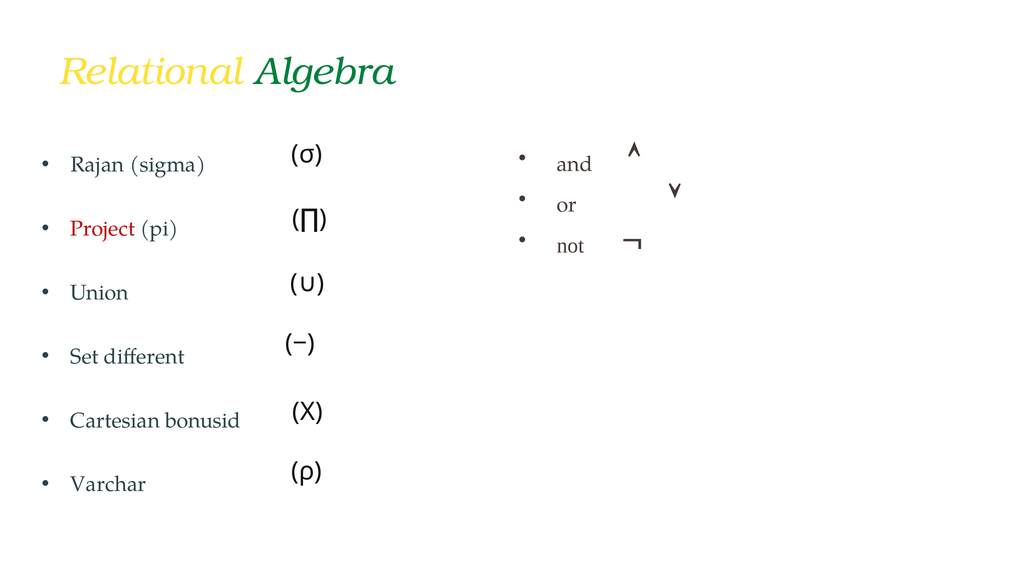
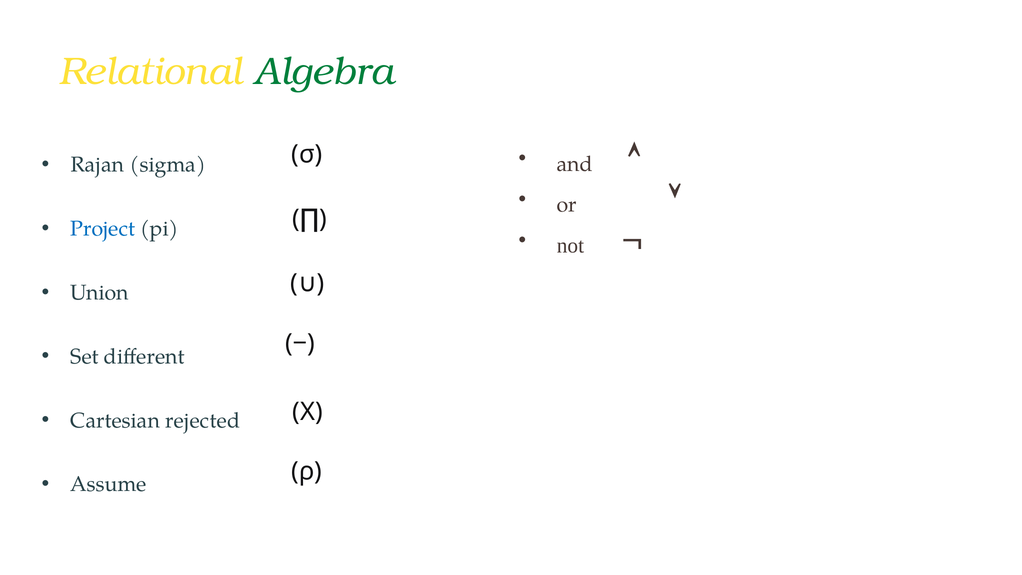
Project colour: red -> blue (103, 229)
bonusid: bonusid -> rejected (203, 420)
Varchar: Varchar -> Assume (109, 484)
